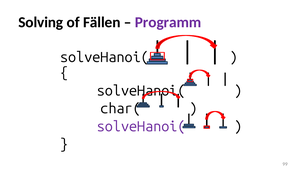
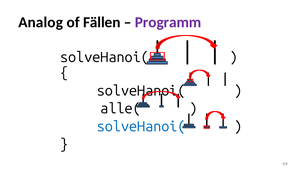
Solving: Solving -> Analog (41, 22)
char(: char( -> alle( (121, 109)
solveHanoi( colour: purple -> blue (141, 127)
